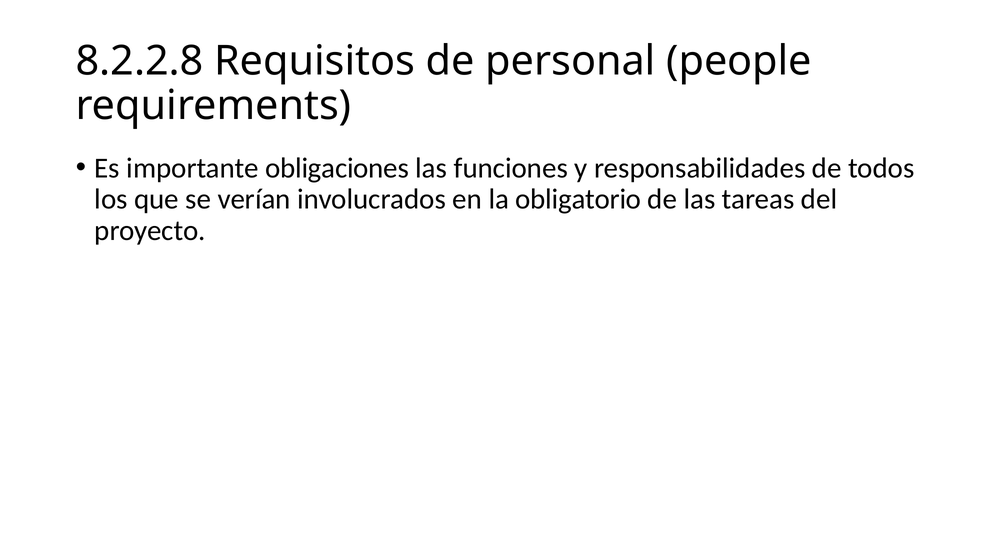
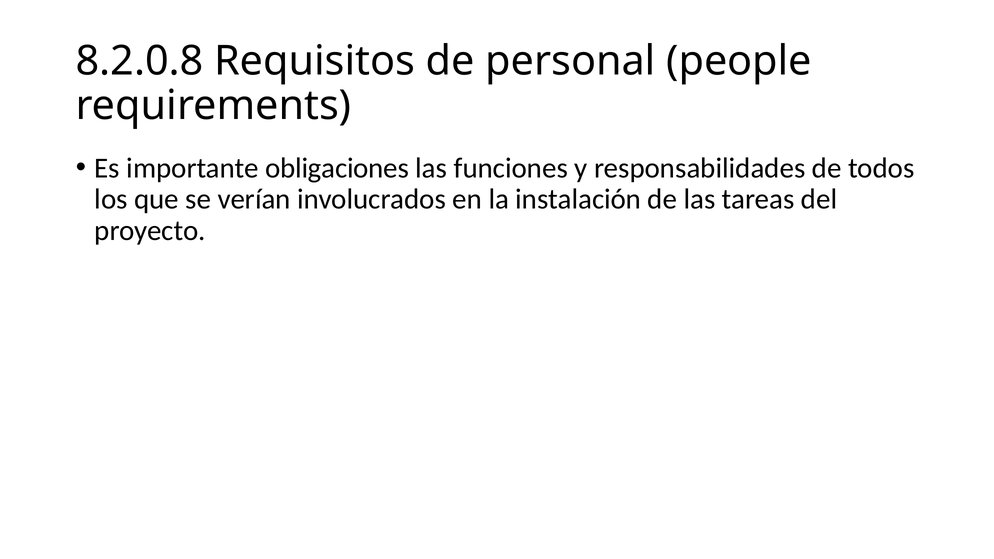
8.2.2.8: 8.2.2.8 -> 8.2.0.8 (140, 61)
obligatorio: obligatorio -> instalación (578, 199)
